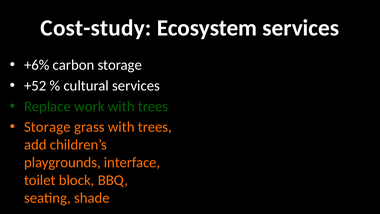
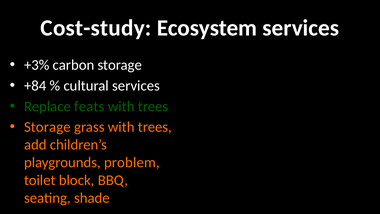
+6%: +6% -> +3% (37, 65)
+52: +52 -> +84 (35, 86)
work: work -> feats (89, 106)
interface: interface -> problem (132, 162)
